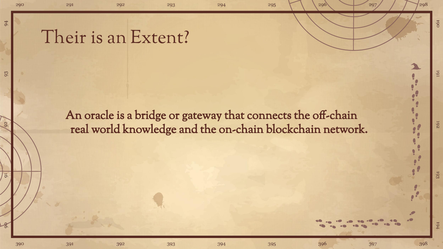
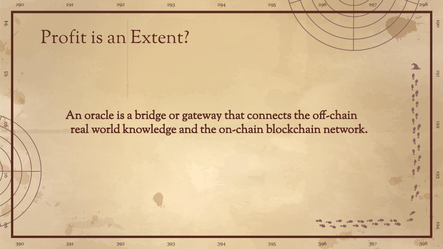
Their: Their -> Profit (64, 37)
